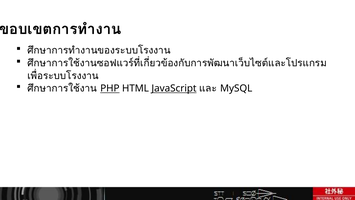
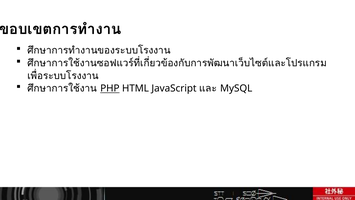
JavaScript underline: present -> none (174, 88)
